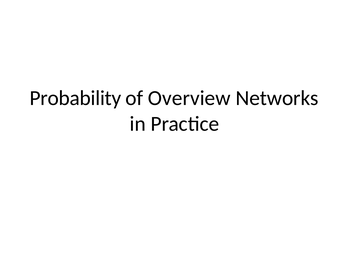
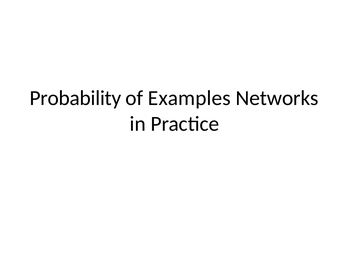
Overview: Overview -> Examples (189, 98)
